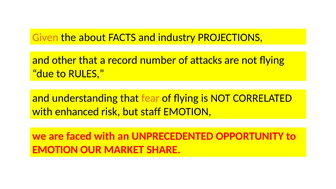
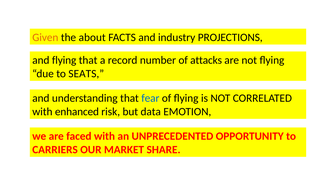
and other: other -> flying (64, 60)
RULES: RULES -> SEATS (86, 74)
fear colour: orange -> blue (150, 98)
staff: staff -> data (151, 112)
EMOTION: EMOTION -> CARRIERS (55, 150)
